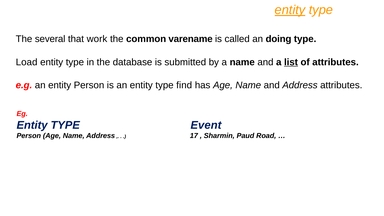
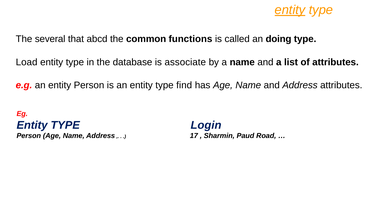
work: work -> abcd (97, 39)
varename: varename -> functions (190, 39)
submitted: submitted -> associate (185, 62)
list underline: present -> none (291, 62)
Event: Event -> Login (206, 125)
